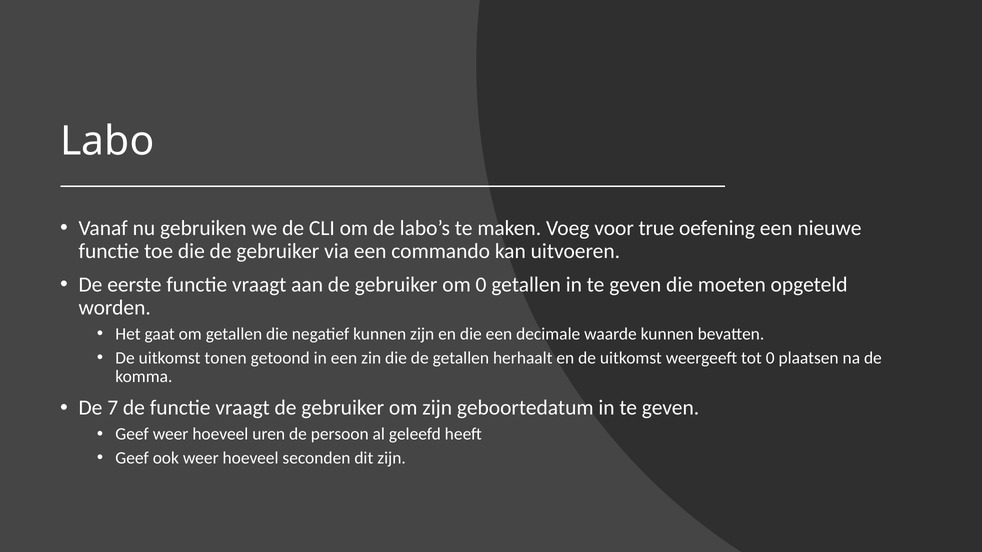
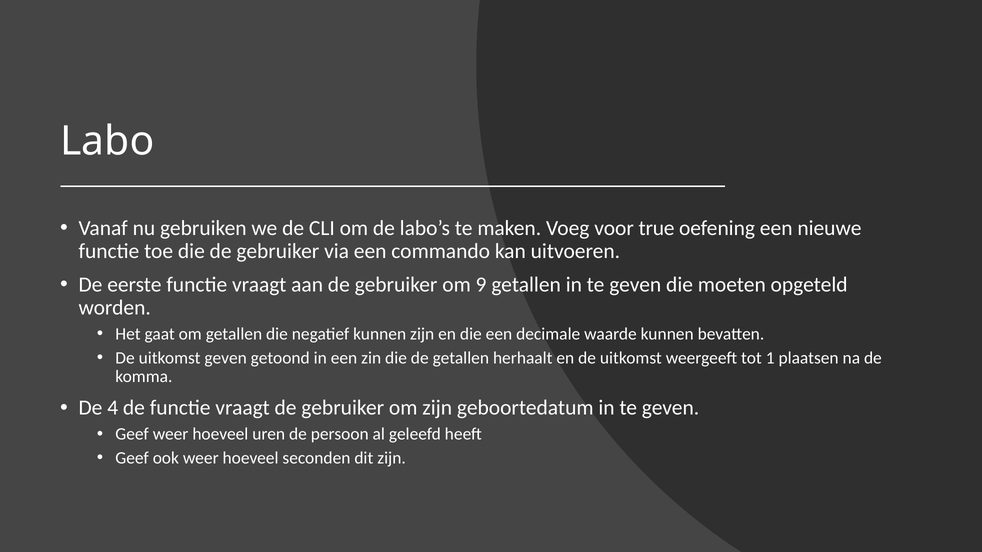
om 0: 0 -> 9 (481, 285)
uitkomst tonen: tonen -> geven (226, 358)
tot 0: 0 -> 1 (770, 358)
7: 7 -> 4 (113, 408)
